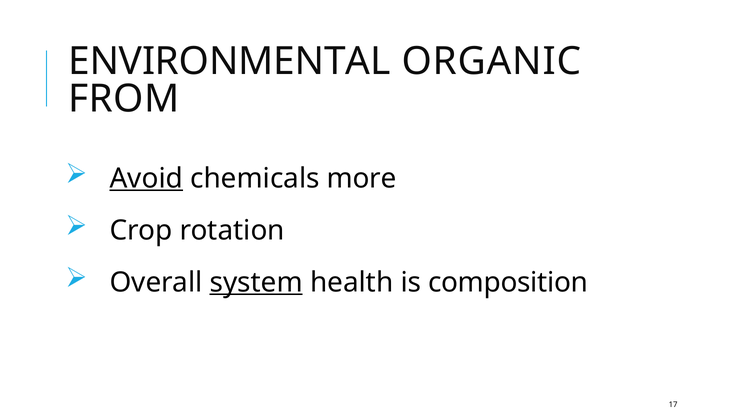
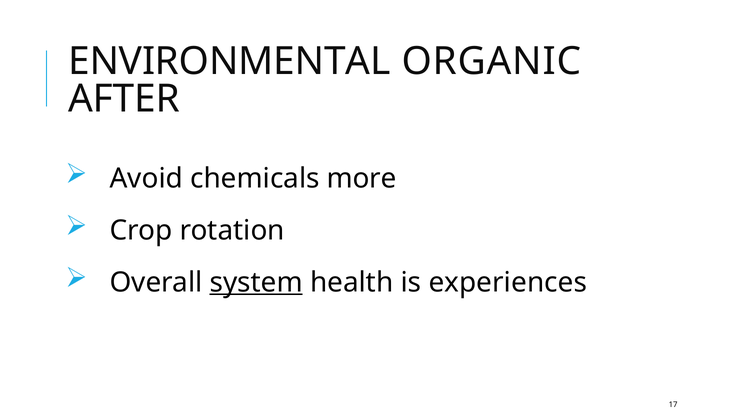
FROM: FROM -> AFTER (124, 99)
Avoid underline: present -> none (146, 178)
composition: composition -> experiences (508, 282)
